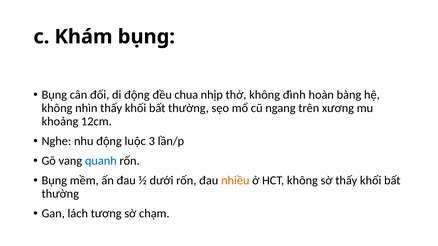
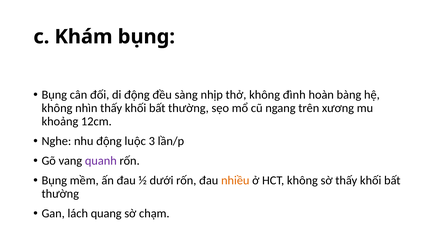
chua: chua -> sàng (186, 95)
quanh colour: blue -> purple (101, 161)
tương: tương -> quang (106, 214)
